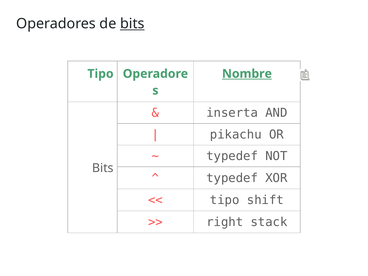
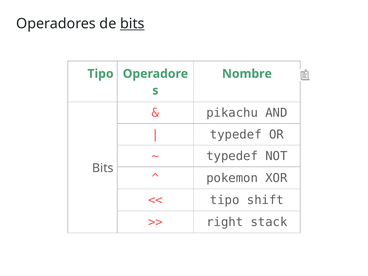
Nombre underline: present -> none (247, 74)
inserta: inserta -> pikachu (232, 113)
pikachu: pikachu -> typedef (236, 135)
typedef: typedef -> pokemon (232, 178)
